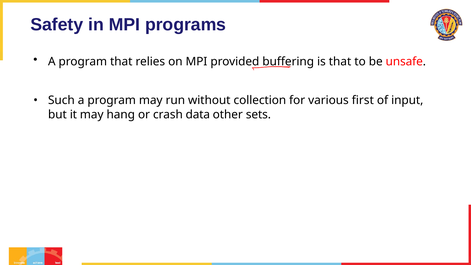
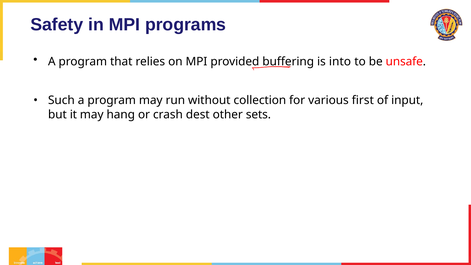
is that: that -> into (340, 62)
data: data -> dest (198, 114)
